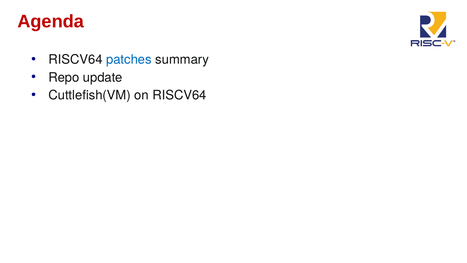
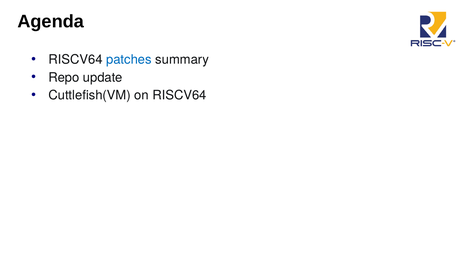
Agenda colour: red -> black (51, 22)
